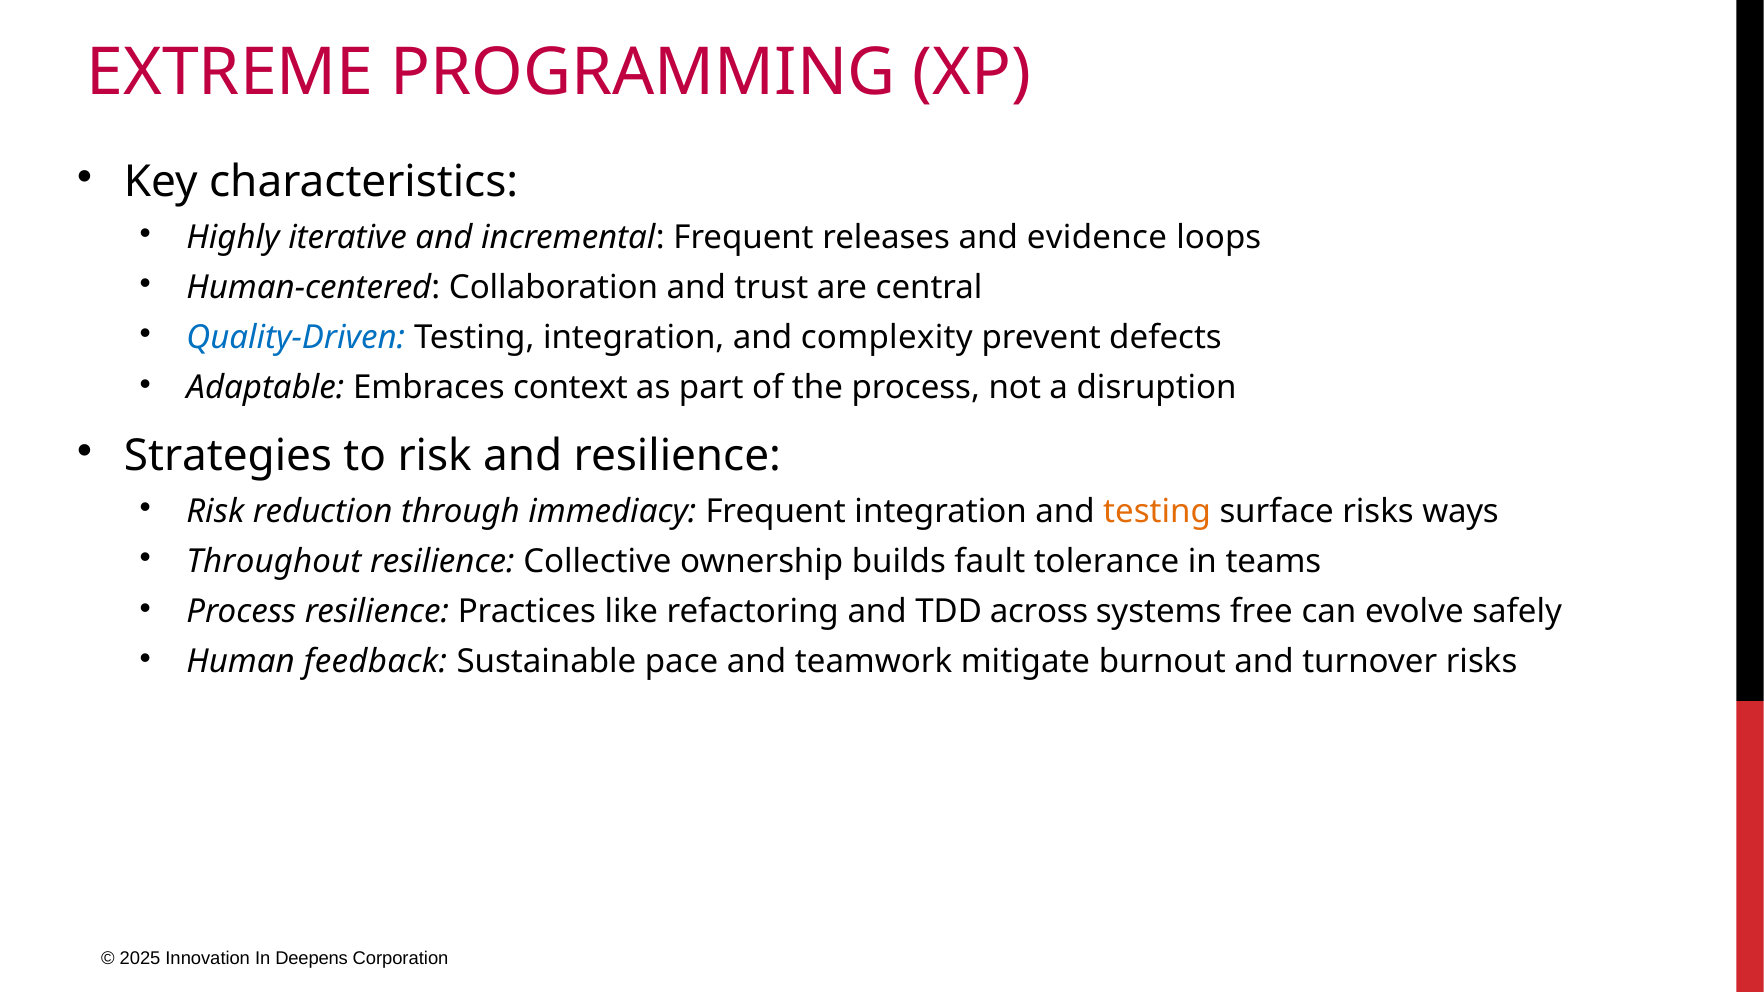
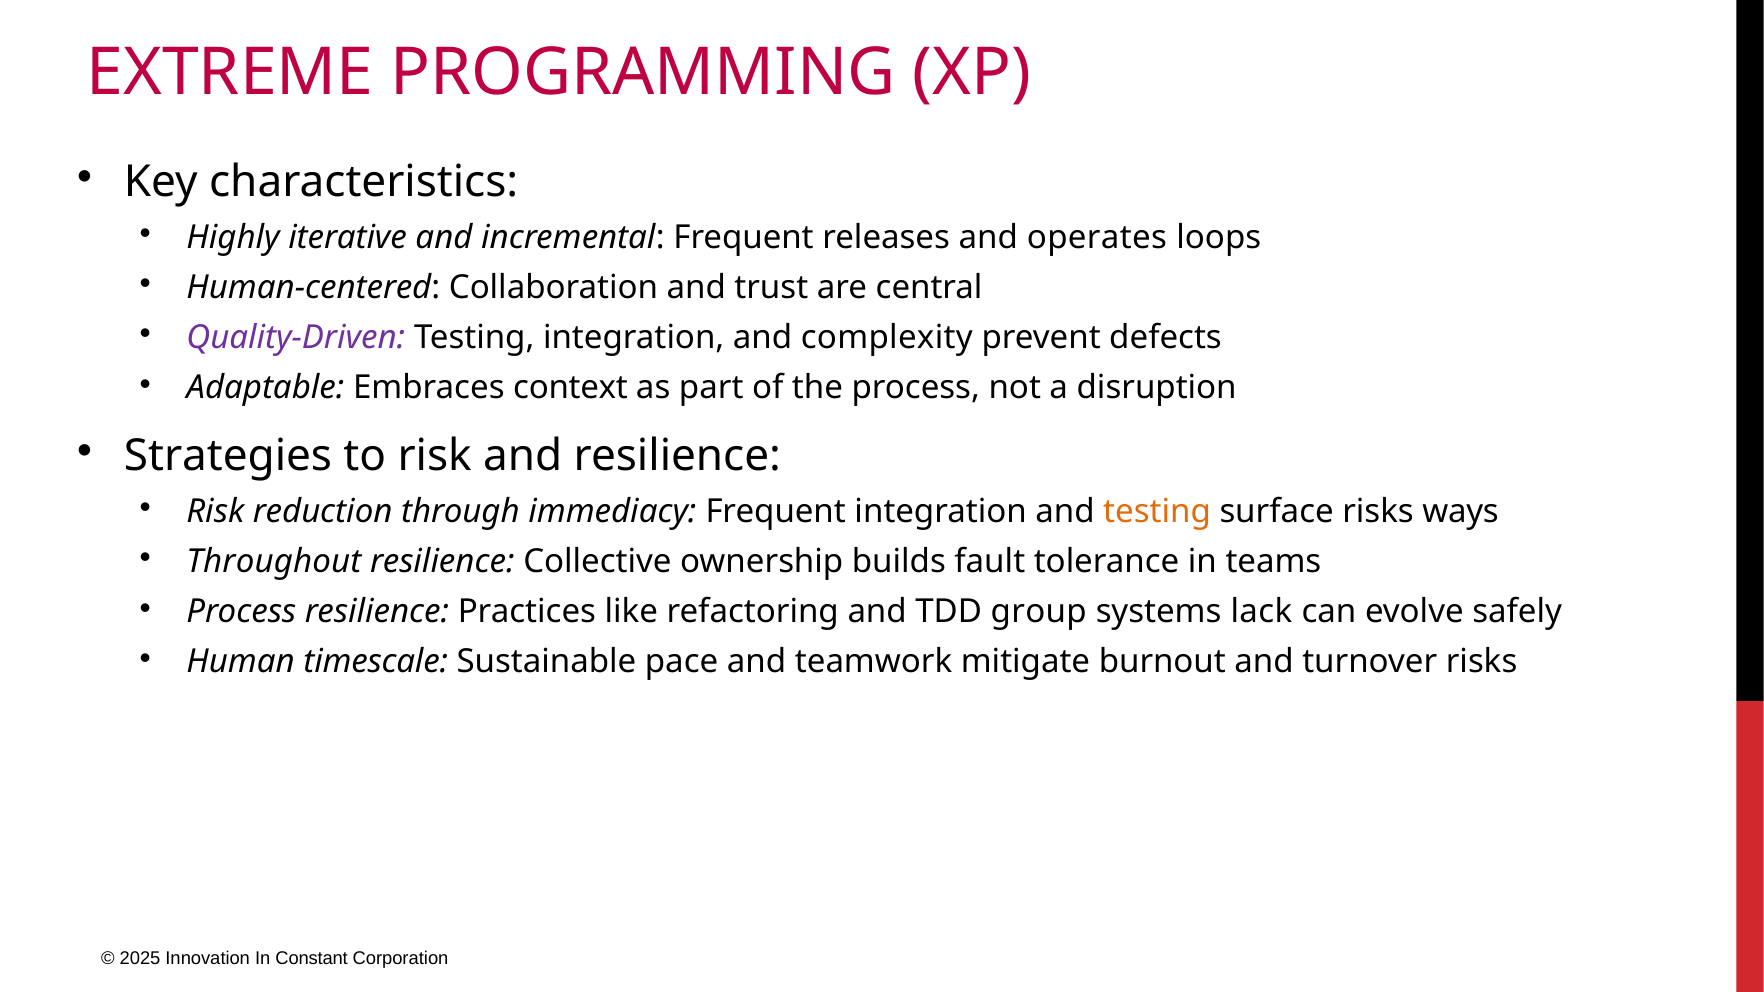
evidence: evidence -> operates (1097, 238)
Quality-Driven colour: blue -> purple (296, 338)
across: across -> group (1039, 612)
free: free -> lack (1261, 612)
feedback: feedback -> timescale (376, 662)
Deepens: Deepens -> Constant (312, 958)
